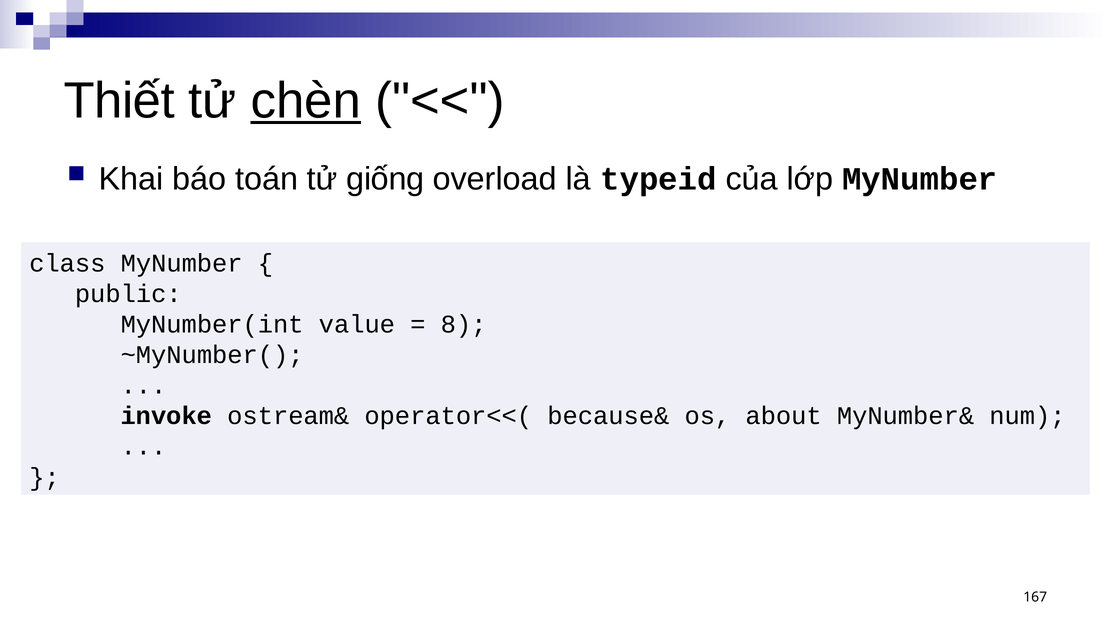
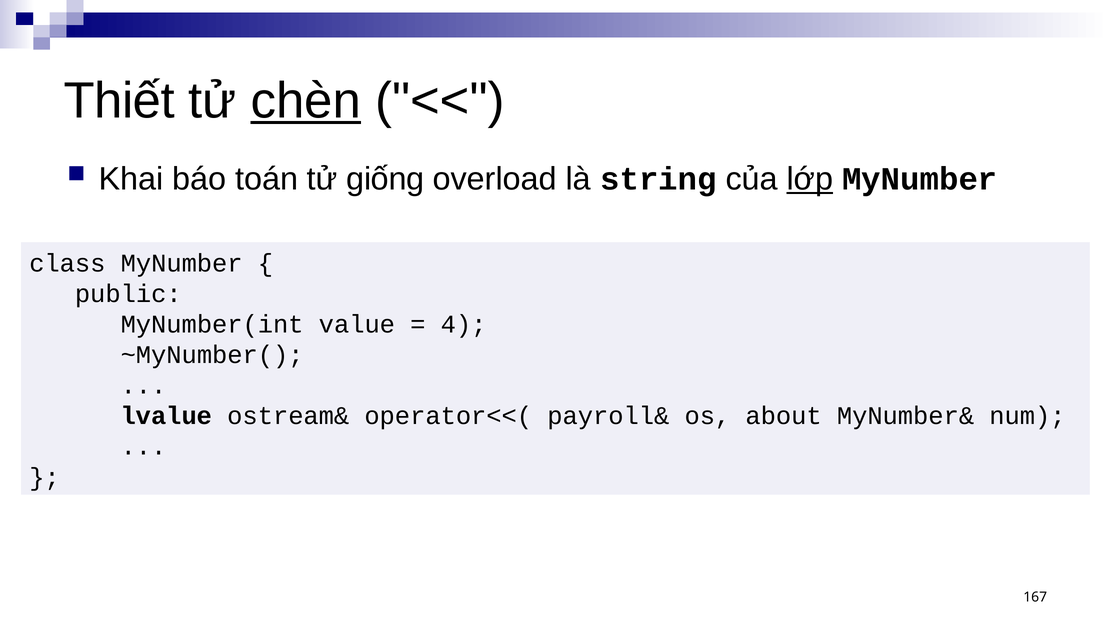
typeid: typeid -> string (658, 179)
lớp underline: none -> present (810, 179)
8: 8 -> 4 (464, 324)
invoke: invoke -> lvalue (166, 416)
because&: because& -> payroll& (608, 416)
